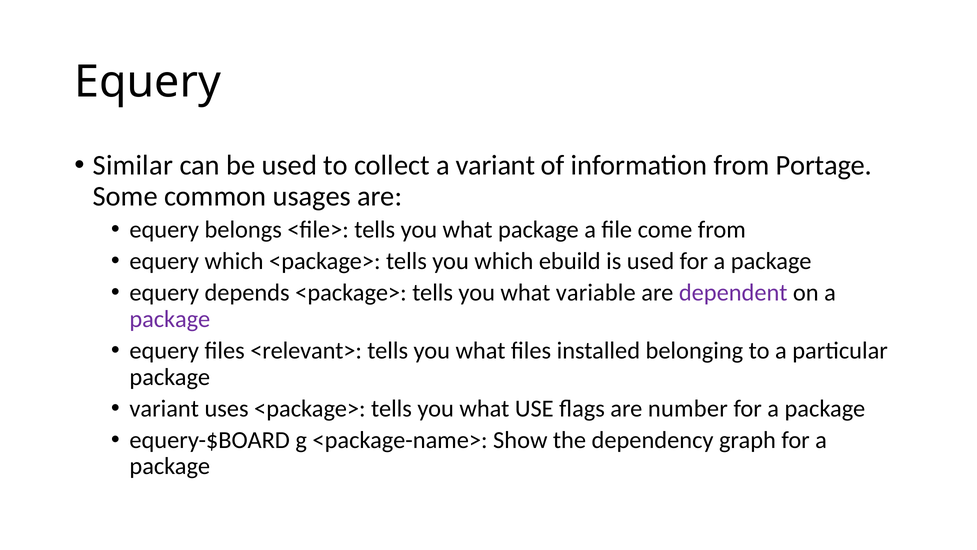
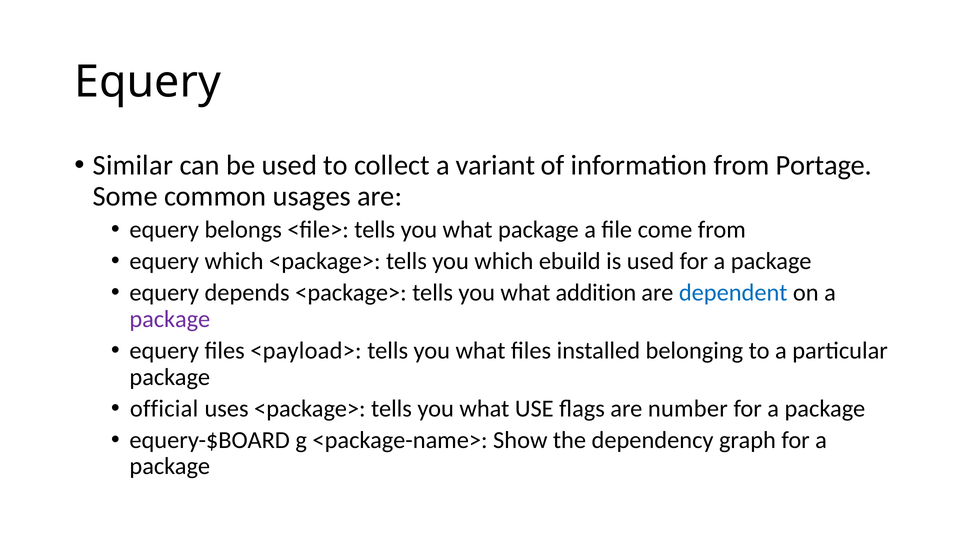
variable: variable -> addition (596, 293)
dependent colour: purple -> blue (733, 293)
<relevant>: <relevant> -> <payload> (306, 350)
variant: variant -> official (164, 408)
